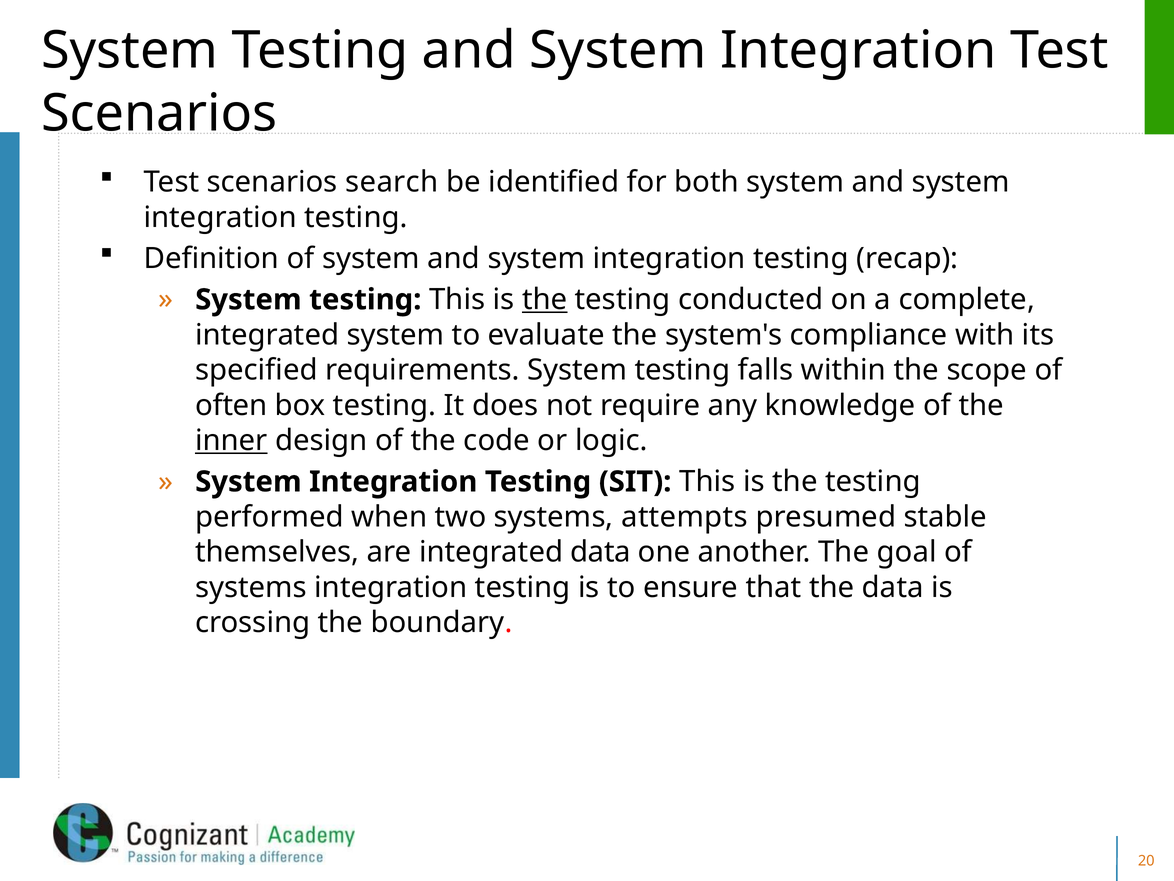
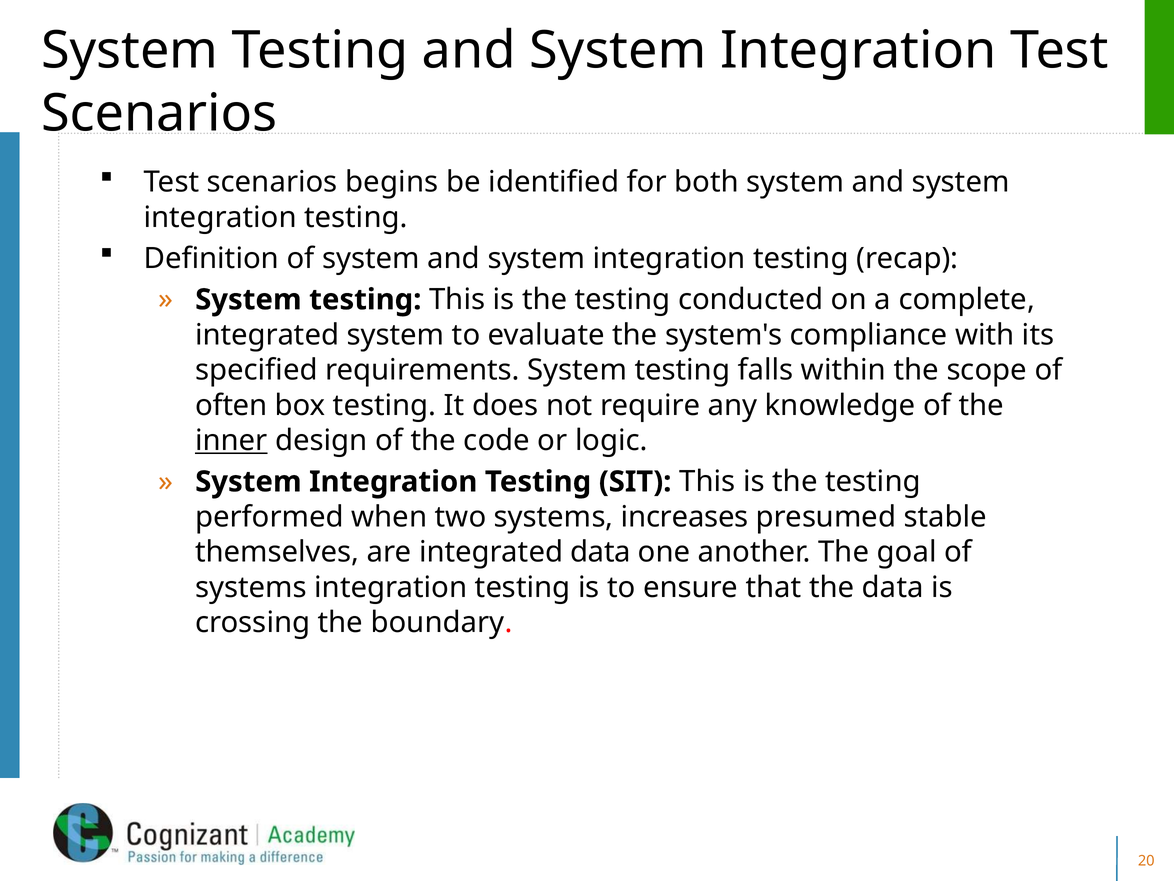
search: search -> begins (392, 182)
the underline: present -> none (545, 299)
attempts: attempts -> increases (685, 517)
